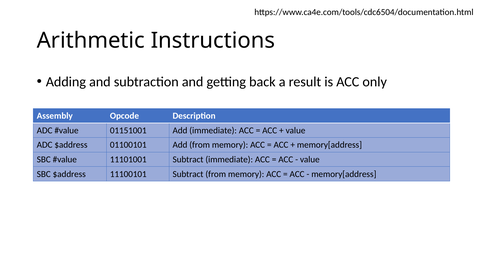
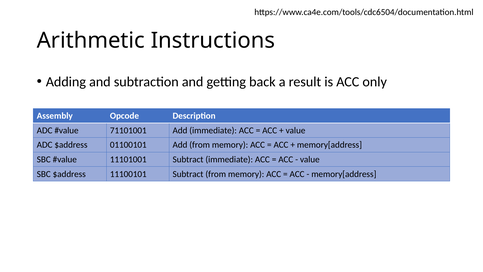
01151001: 01151001 -> 71101001 (128, 130)
